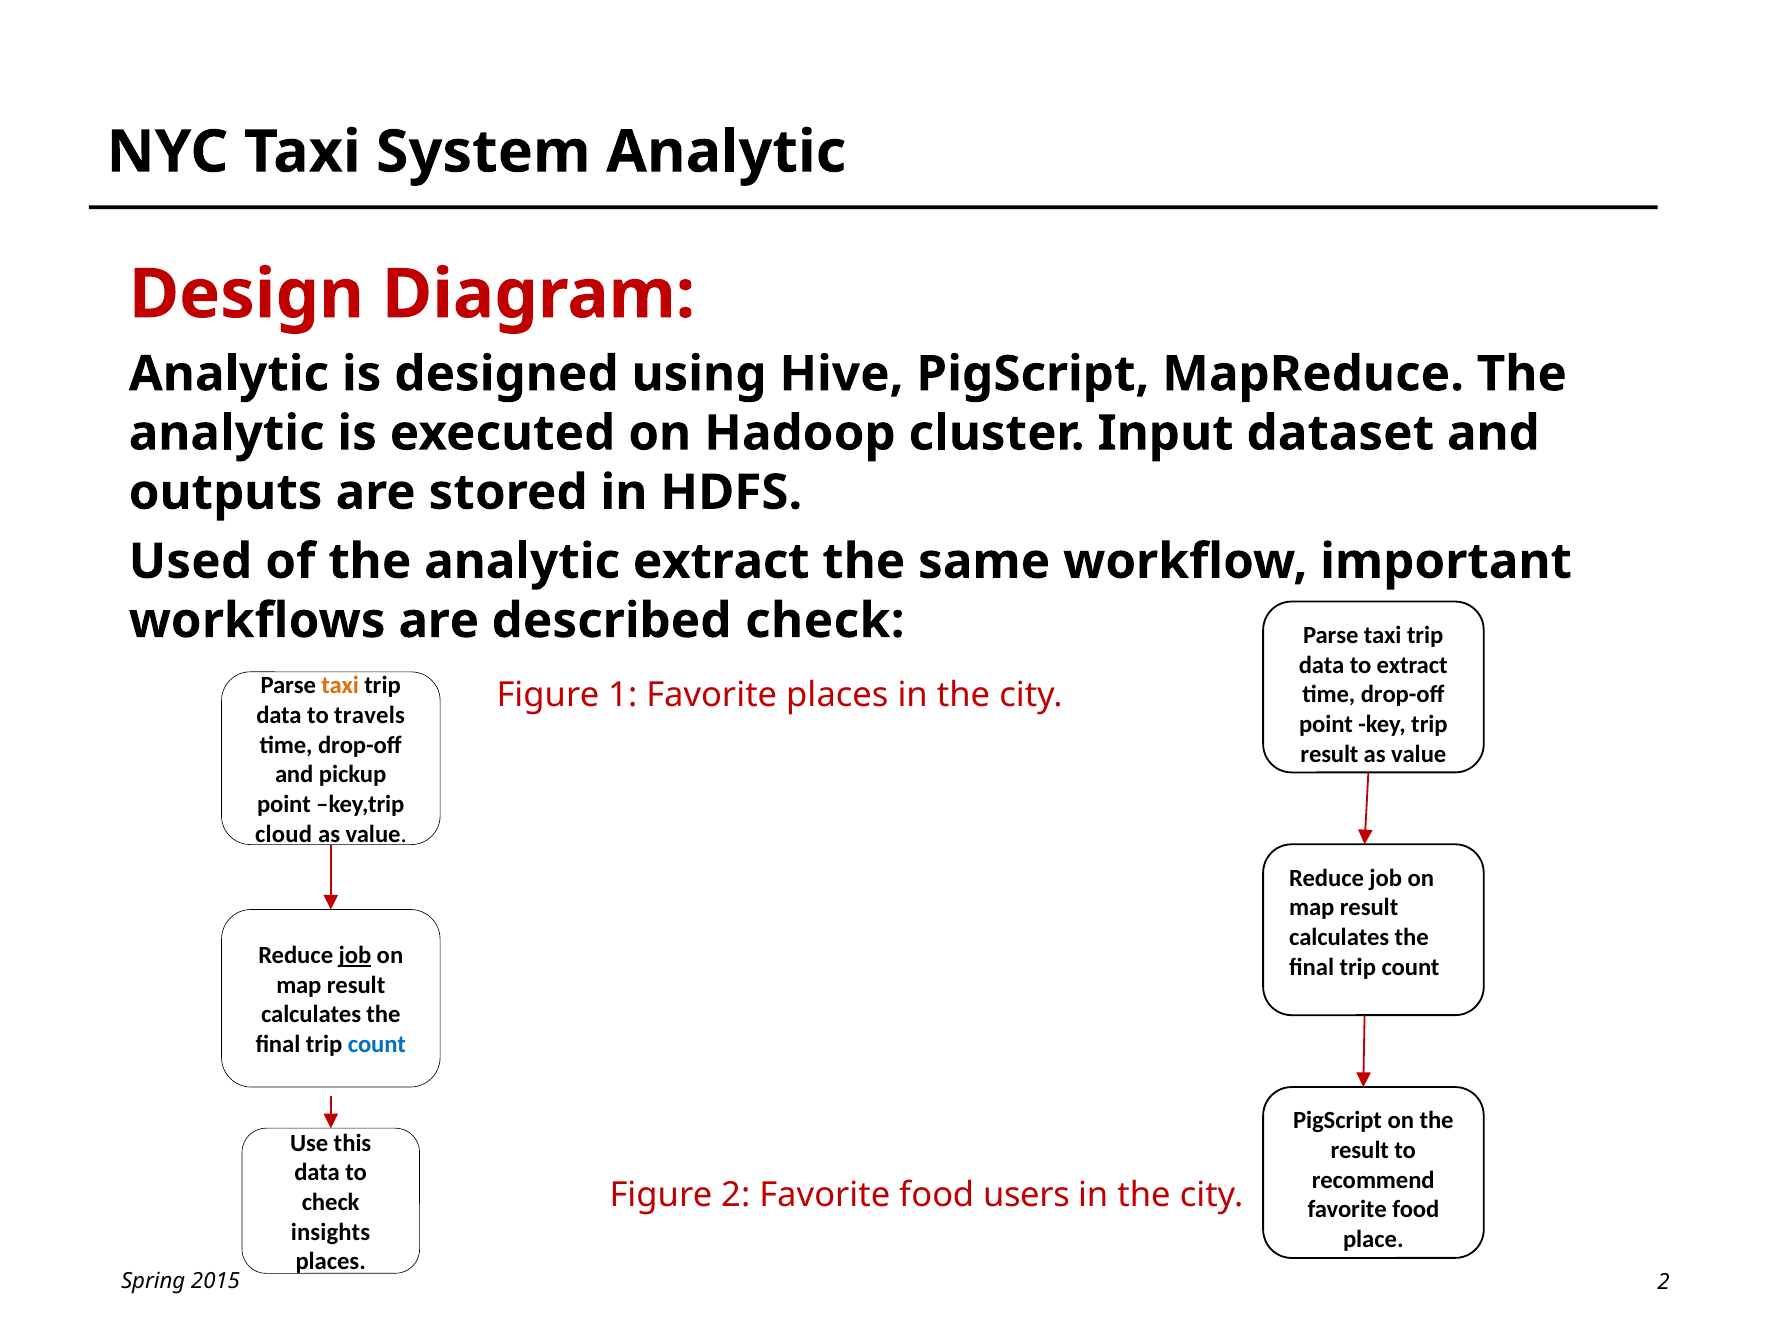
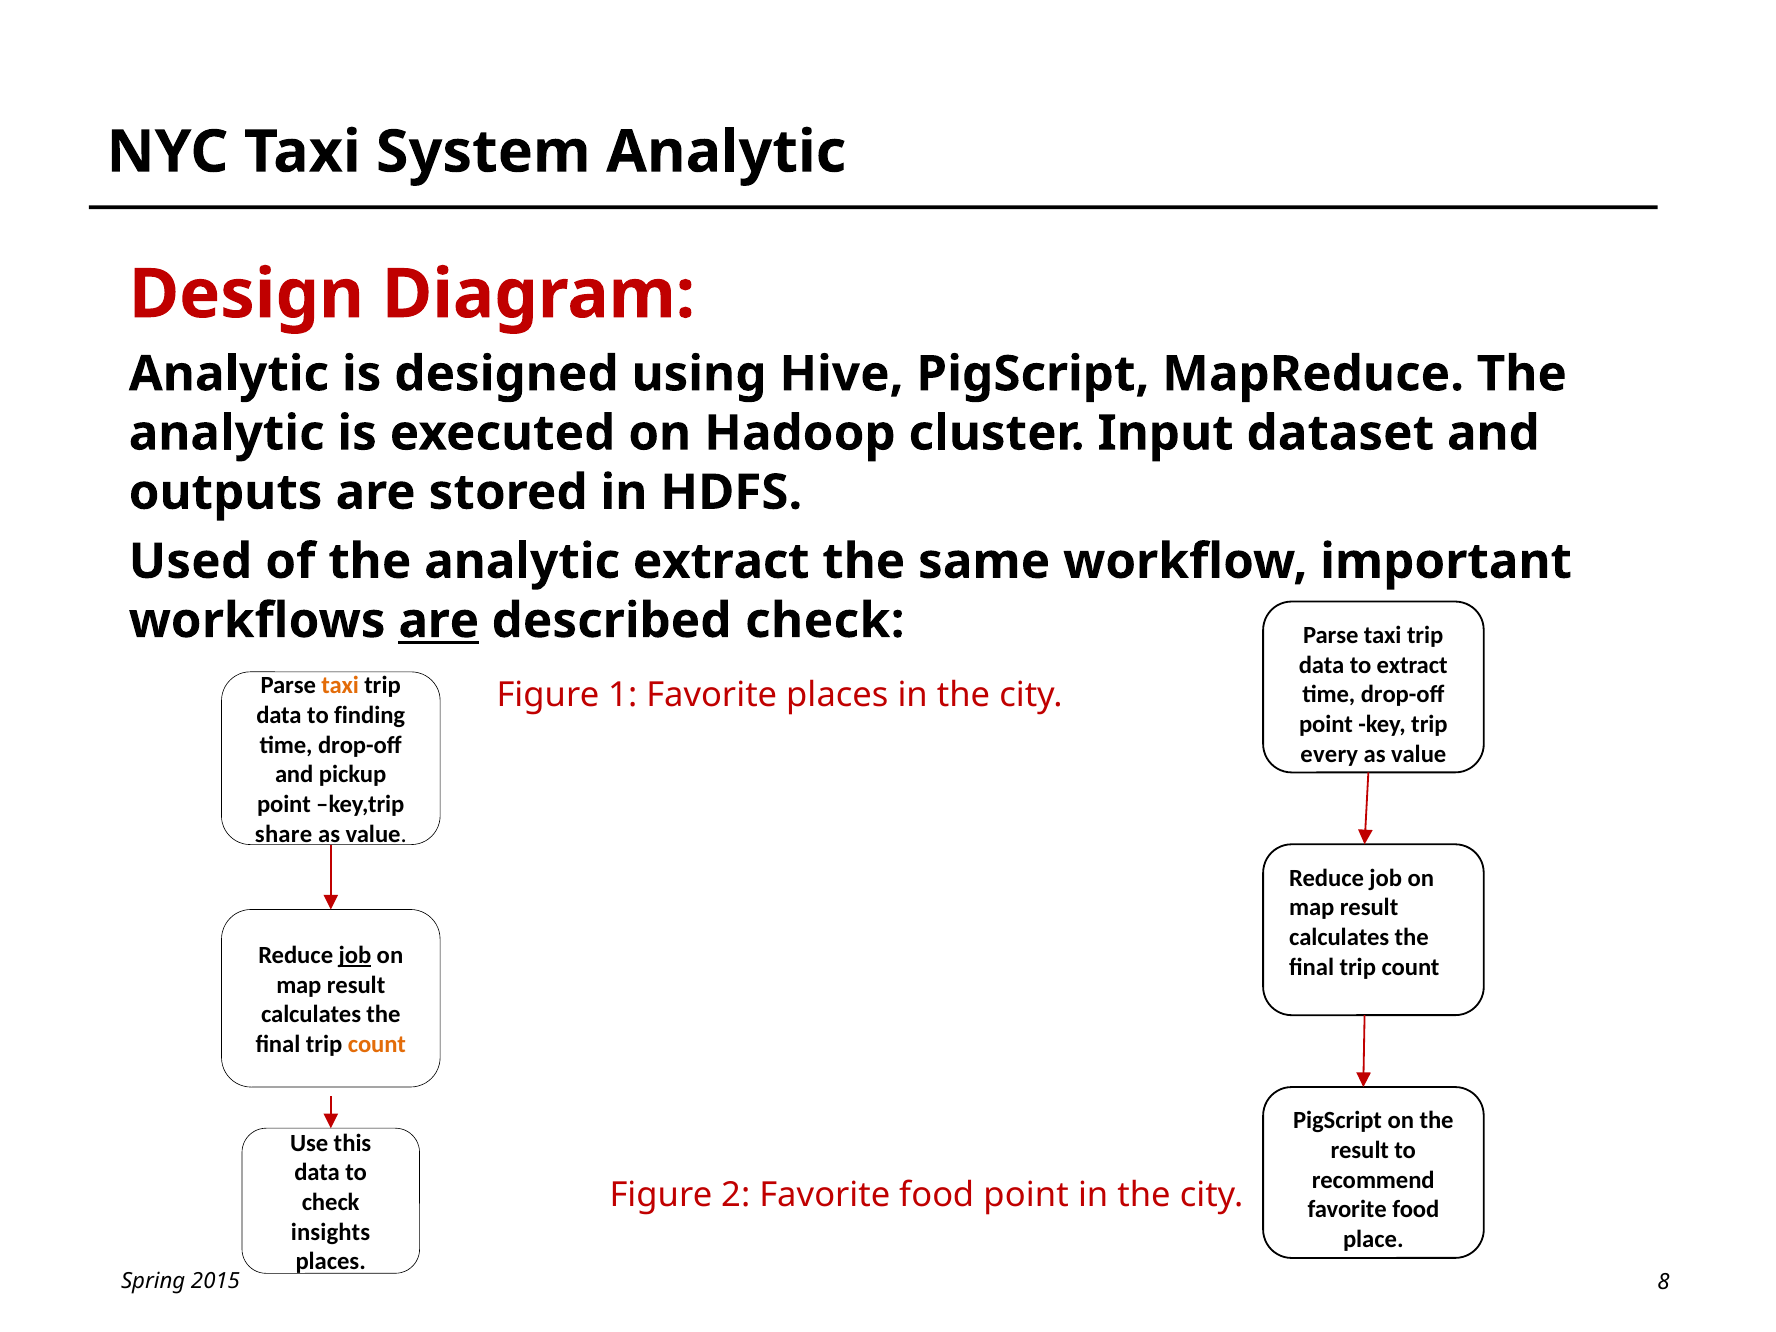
are underline: none -> present (439, 621)
travels: travels -> finding (370, 715)
result: result -> every (1329, 754)
cloud: cloud -> share (284, 834)
count colour: blue -> orange (377, 1044)
food users: users -> point (1026, 1195)
2: 2 -> 8 (1663, 1282)
